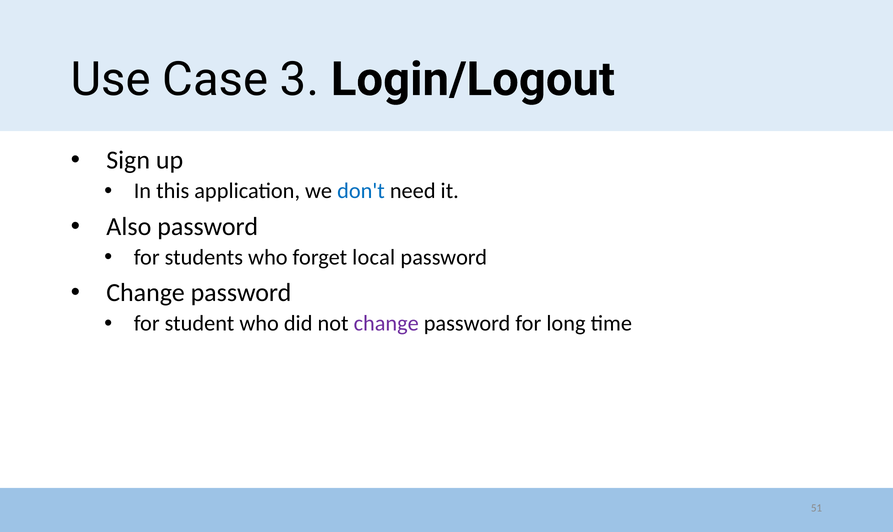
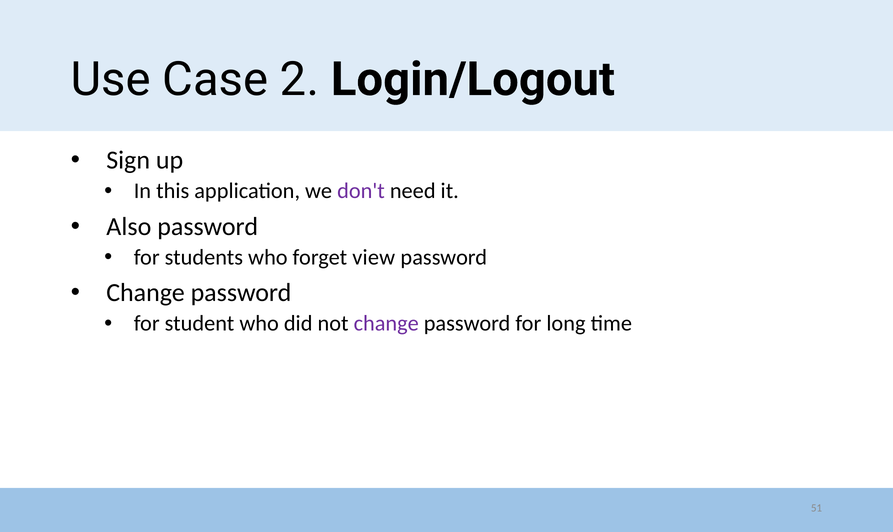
3: 3 -> 2 (299, 79)
don't colour: blue -> purple (361, 191)
local: local -> view (374, 257)
